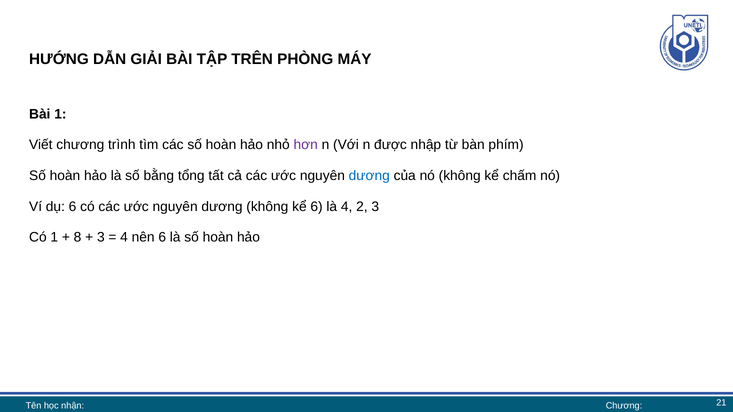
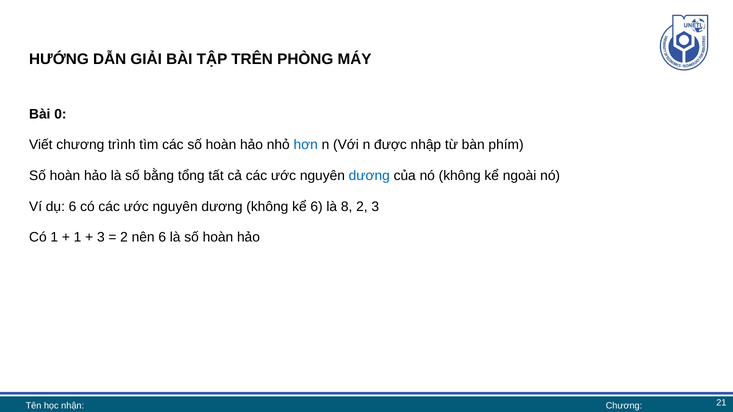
Bài 1: 1 -> 0 (60, 114)
hơn colour: purple -> blue (306, 145)
chấm: chấm -> ngoài (520, 176)
là 4: 4 -> 8 (347, 207)
8: 8 -> 1 (78, 238)
4: 4 -> 2 (124, 238)
